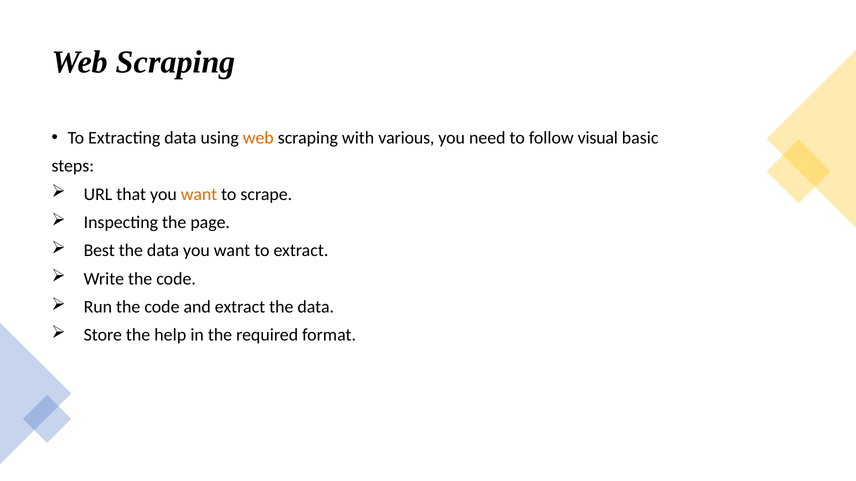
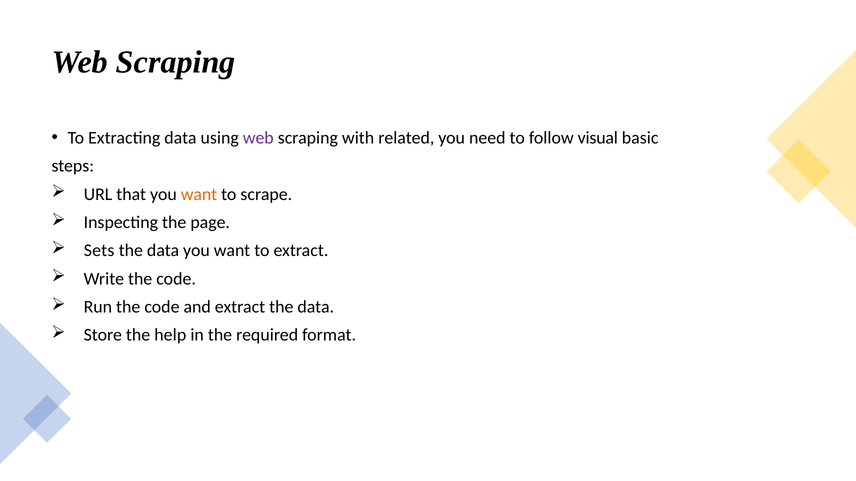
web colour: orange -> purple (258, 138)
various: various -> related (406, 138)
Best: Best -> Sets (99, 251)
